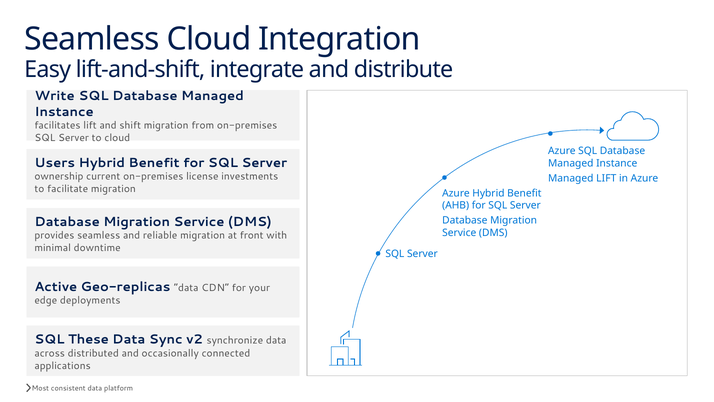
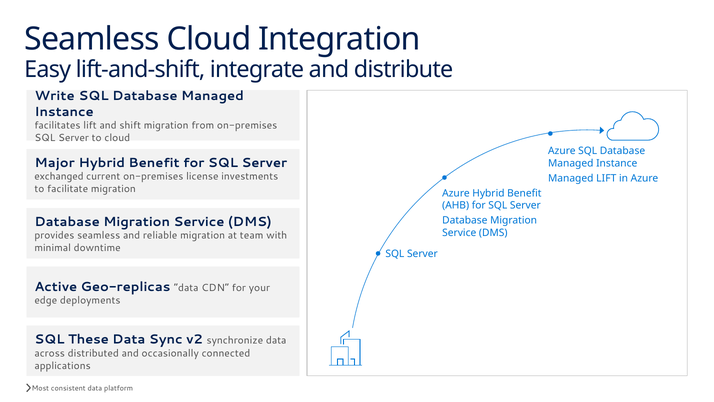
Users: Users -> Major (55, 163)
ownership: ownership -> exchanged (59, 176)
front: front -> team (252, 235)
